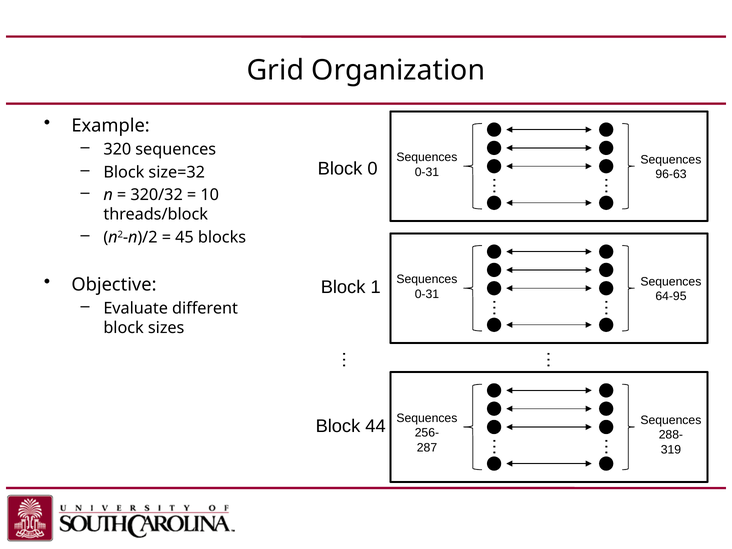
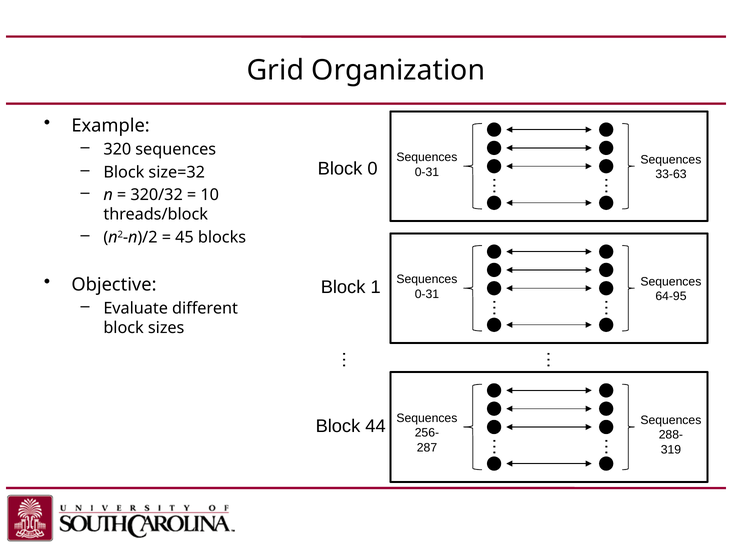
96-63: 96-63 -> 33-63 (671, 174)
